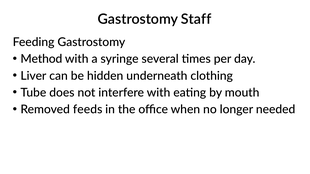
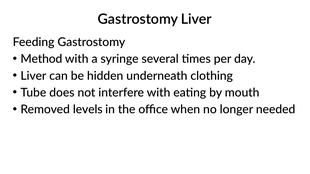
Gastrostomy Staff: Staff -> Liver (196, 19)
feeds: feeds -> levels (88, 110)
